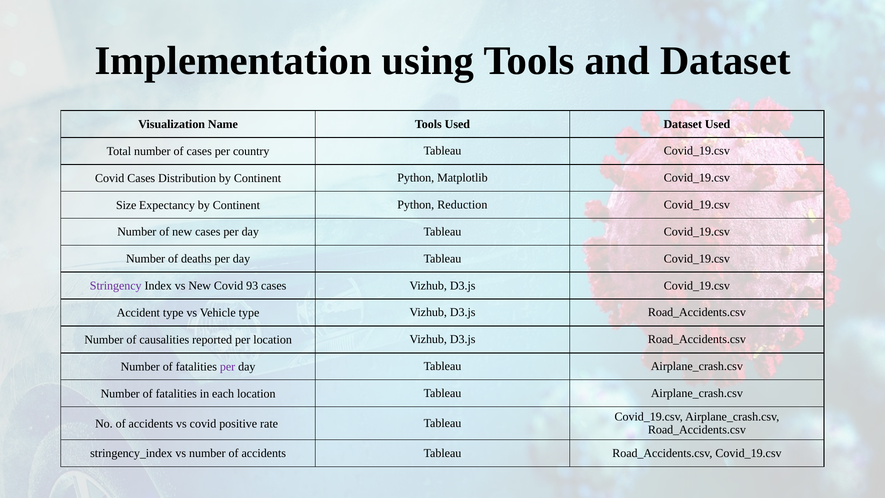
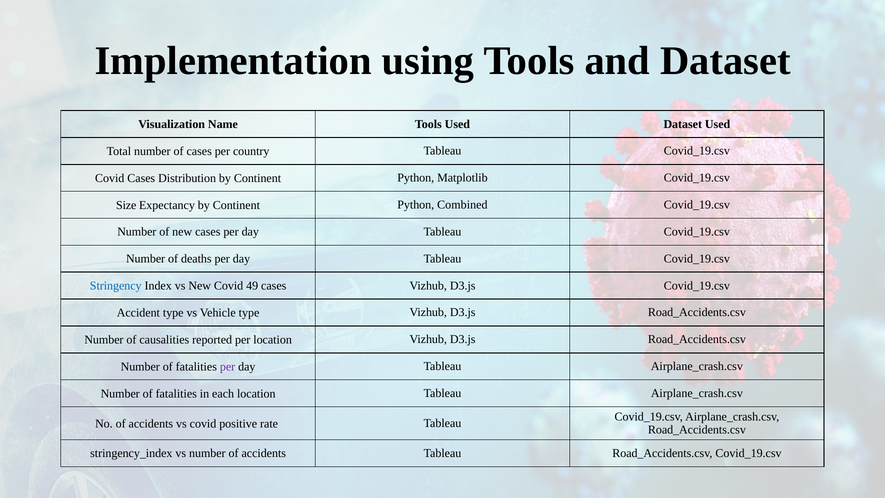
Reduction: Reduction -> Combined (462, 205)
Stringency colour: purple -> blue (116, 286)
93: 93 -> 49 (252, 286)
